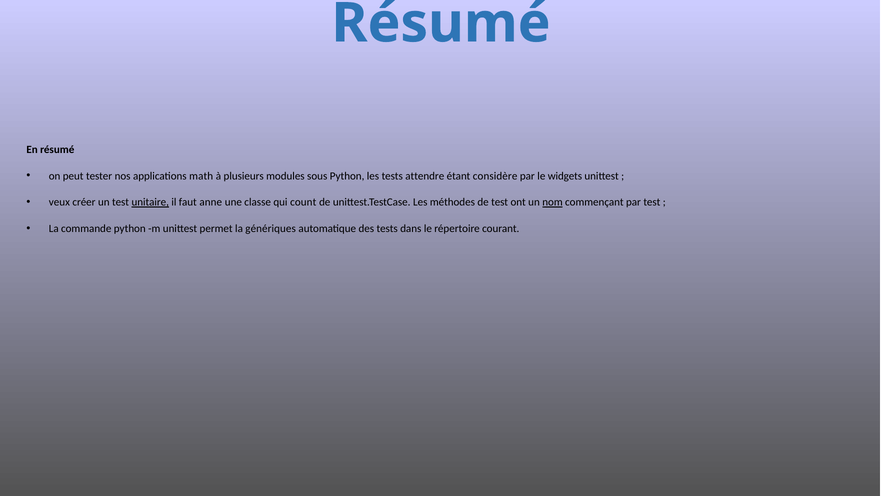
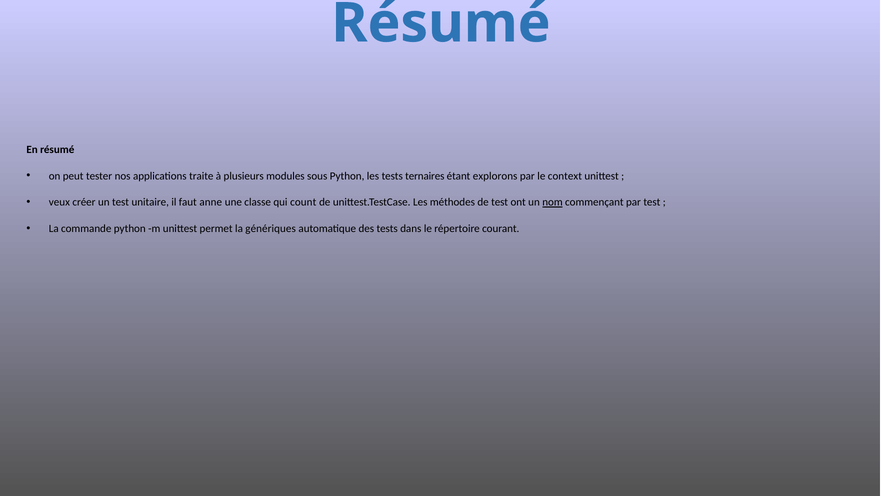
math: math -> traite (201, 176)
attendre: attendre -> ternaires (425, 176)
considère: considère -> explorons (495, 176)
widgets: widgets -> context (565, 176)
unitaire underline: present -> none (150, 202)
